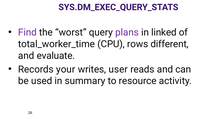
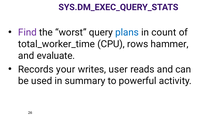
plans colour: purple -> blue (127, 32)
linked: linked -> count (164, 32)
different: different -> hammer (170, 44)
resource: resource -> powerful (138, 81)
